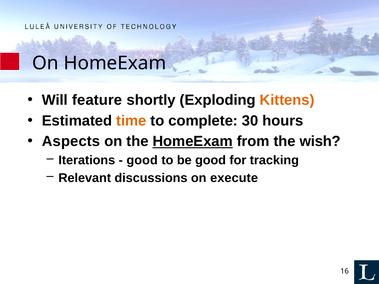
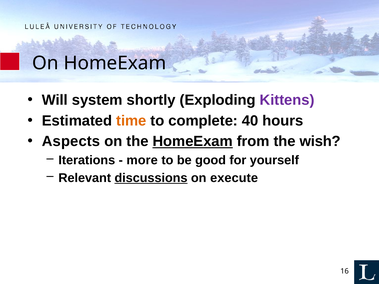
feature: feature -> system (97, 100)
Kittens colour: orange -> purple (287, 100)
30: 30 -> 40 (250, 121)
good: good -> more (142, 160)
tracking: tracking -> yourself (274, 160)
discussions underline: none -> present (151, 178)
